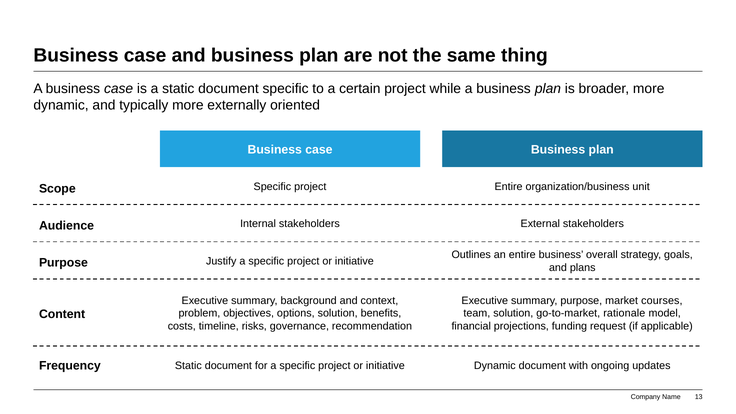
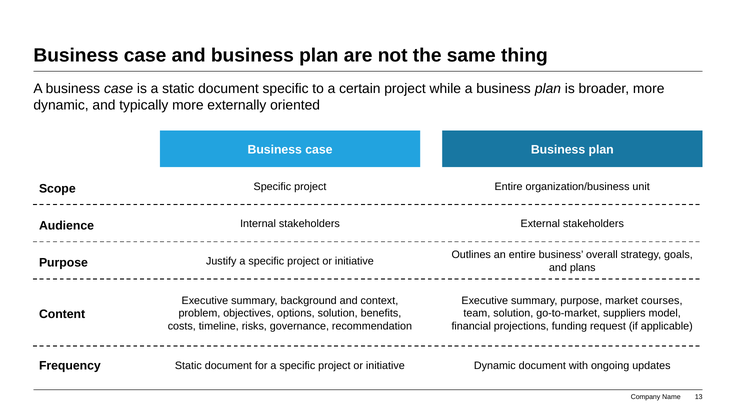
rationale: rationale -> suppliers (624, 313)
